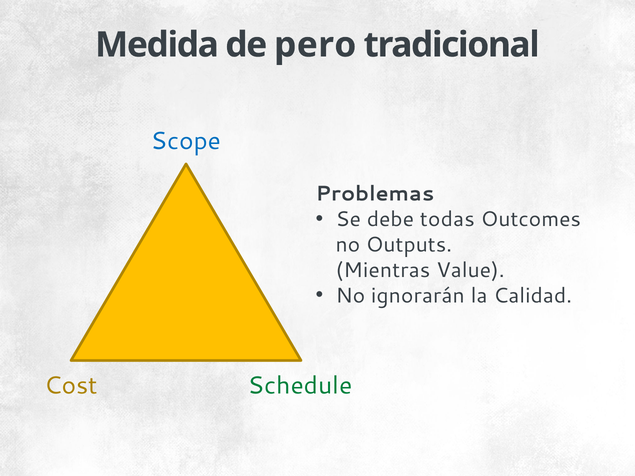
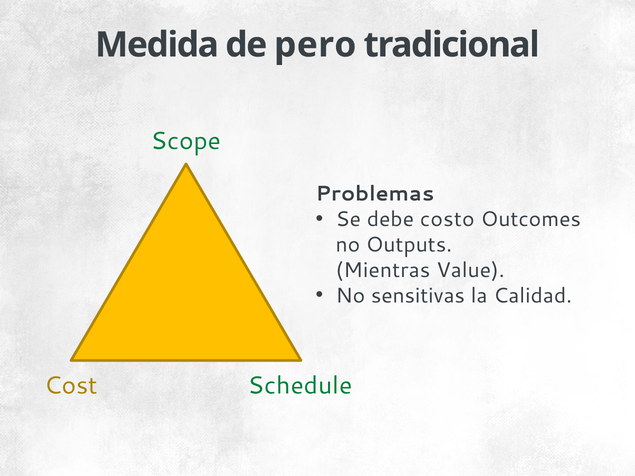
Scope colour: blue -> green (186, 141)
todas: todas -> costo (447, 220)
ignorarán: ignorarán -> sensitivas (418, 296)
